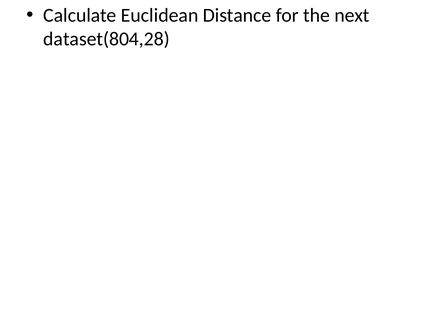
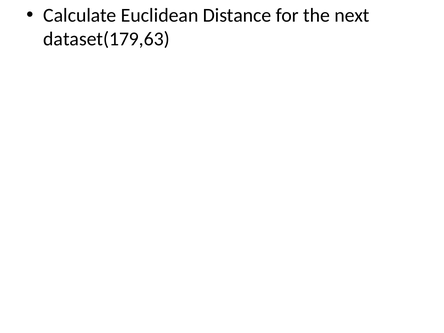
dataset(804,28: dataset(804,28 -> dataset(179,63 (107, 39)
